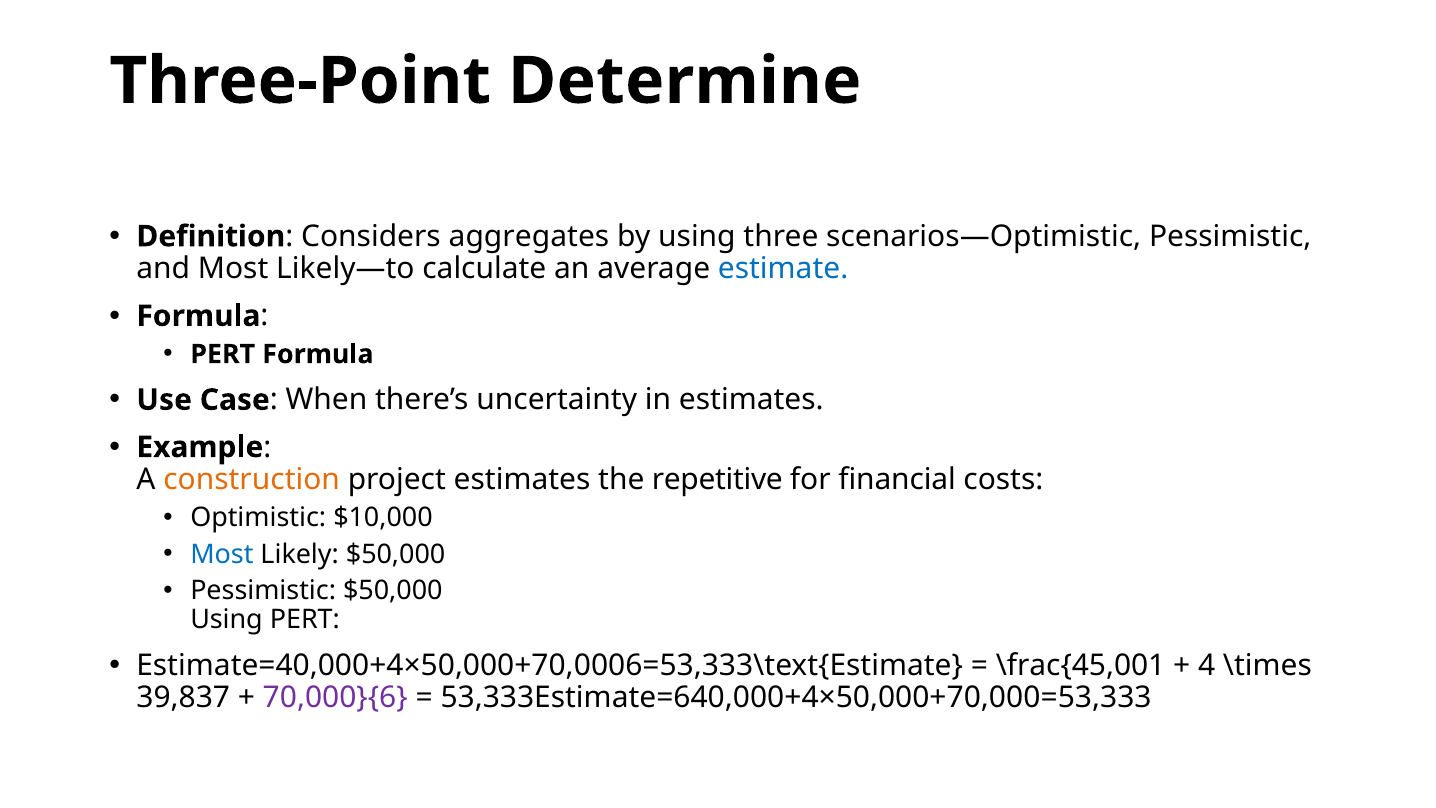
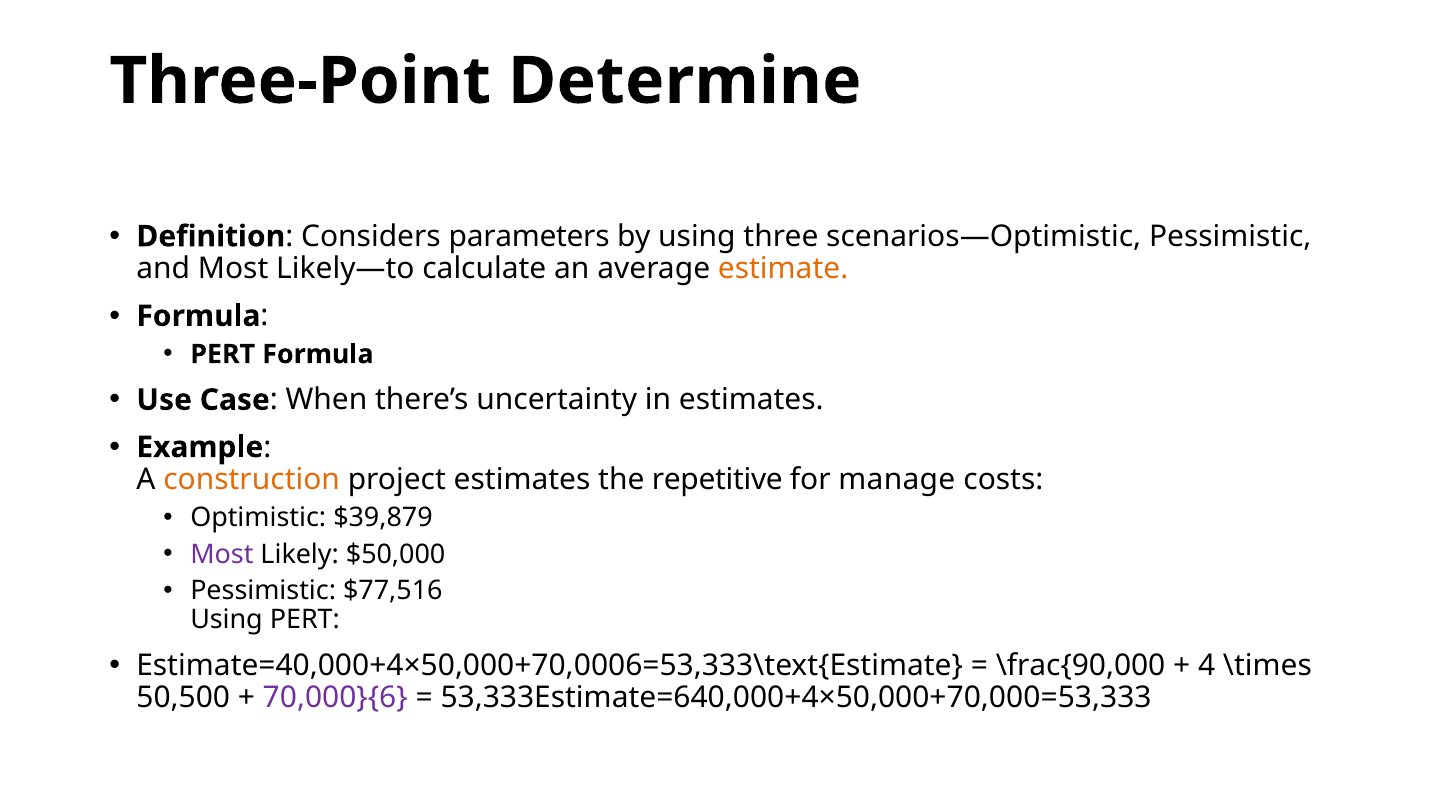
aggregates: aggregates -> parameters (529, 236)
estimate colour: blue -> orange (783, 269)
financial: financial -> manage (897, 479)
$10,000: $10,000 -> $39,879 (383, 518)
Most colour: blue -> purple (222, 554)
Pessimistic $50,000: $50,000 -> $77,516 (393, 591)
\frac{45,001: \frac{45,001 -> \frac{90,000 (1081, 665)
39,837: 39,837 -> 50,500 (183, 698)
